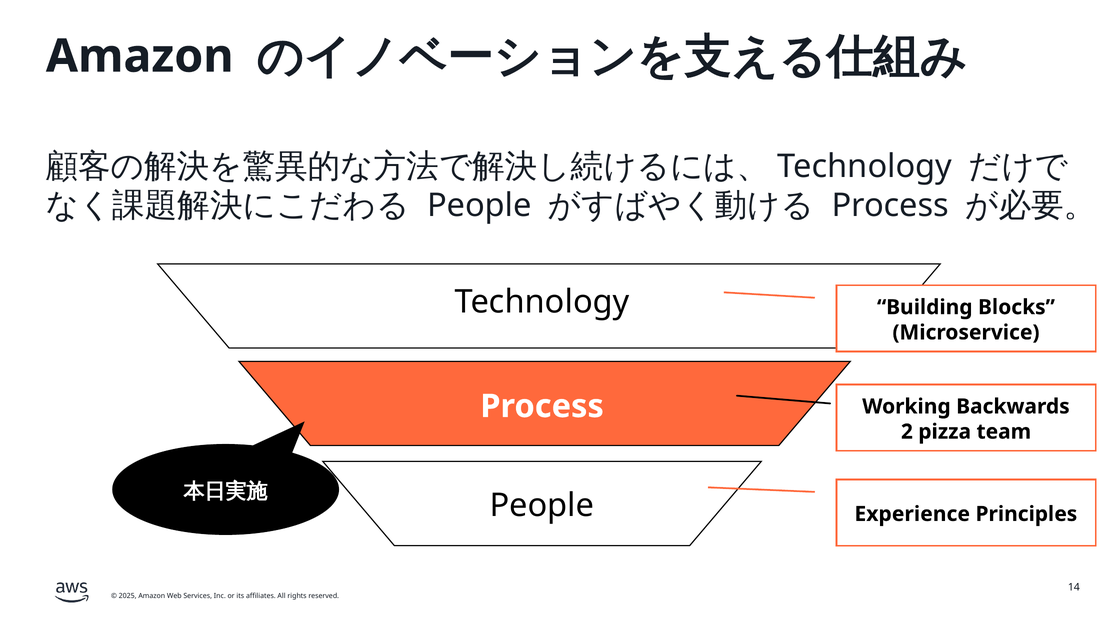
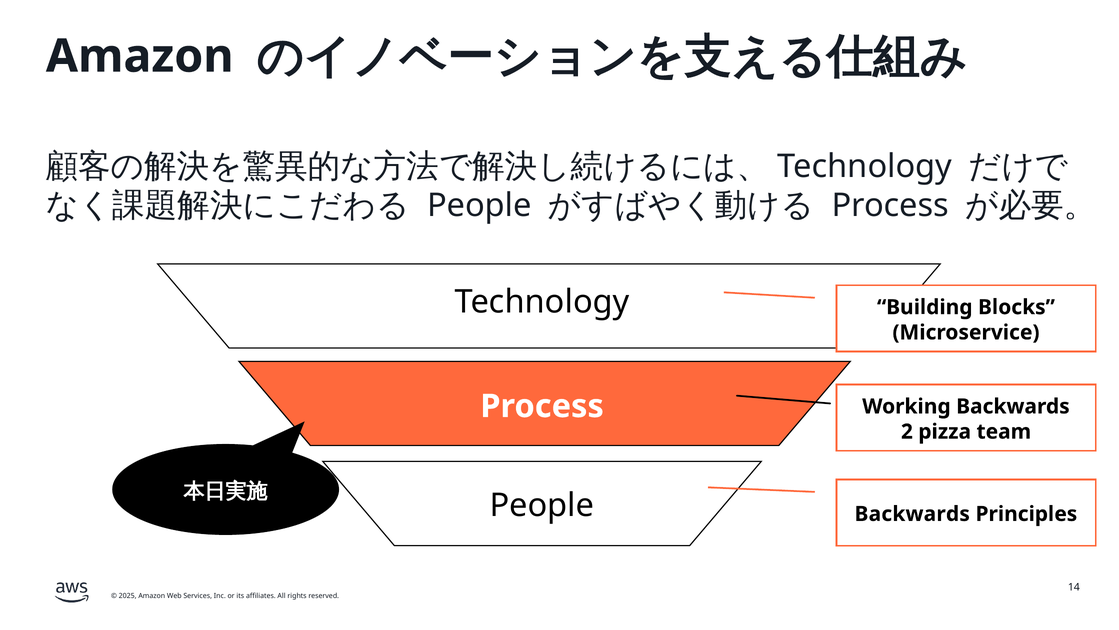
People Experience: Experience -> Backwards (912, 514)
